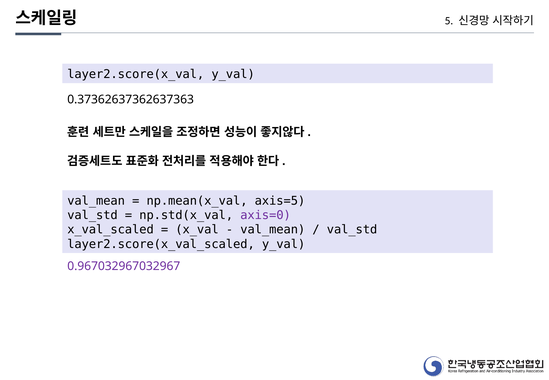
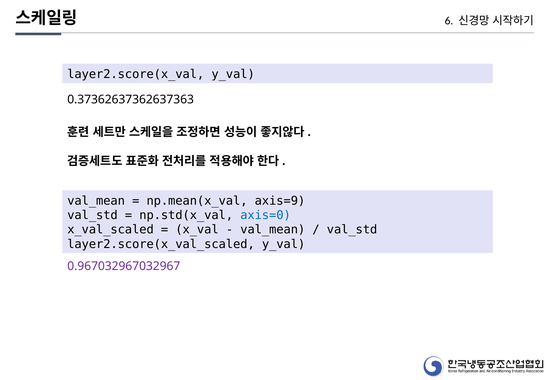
5: 5 -> 6 (449, 21)
axis=5: axis=5 -> axis=9 (280, 201)
axis=0 colour: purple -> blue (266, 215)
